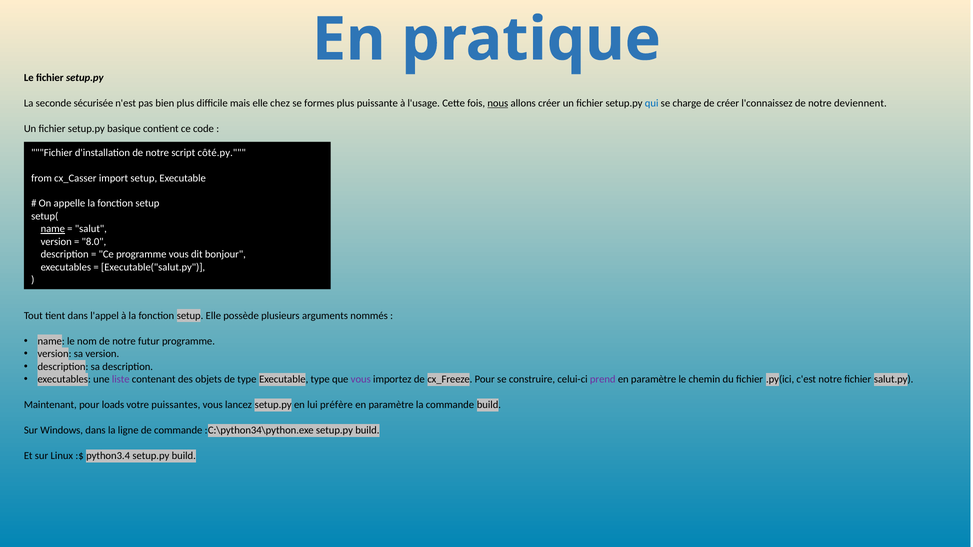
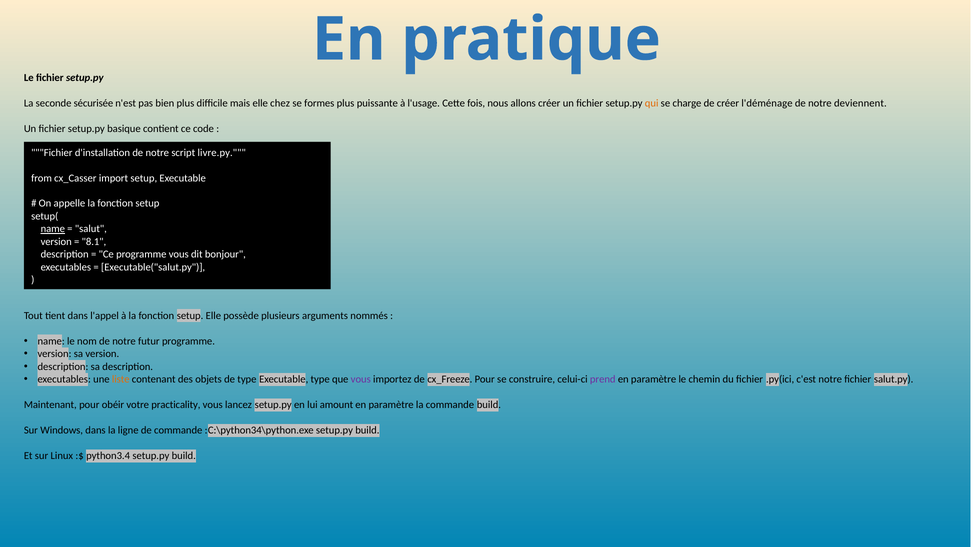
nous underline: present -> none (498, 103)
qui colour: blue -> orange (652, 103)
l'connaissez: l'connaissez -> l'déménage (767, 103)
côté.py: côté.py -> livre.py (222, 153)
8.0: 8.0 -> 8.1 (94, 242)
liste colour: purple -> orange (121, 380)
loads: loads -> obéir (113, 405)
puissantes: puissantes -> practicality (176, 405)
préfère: préfère -> amount (337, 405)
